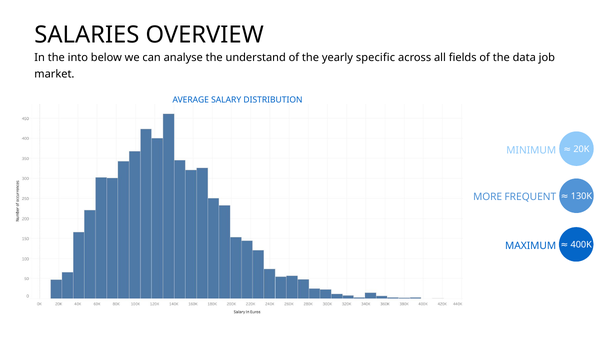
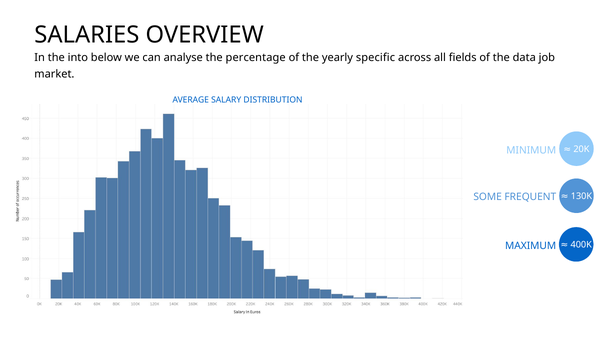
understand: understand -> percentage (256, 58)
MORE: MORE -> SOME (488, 197)
